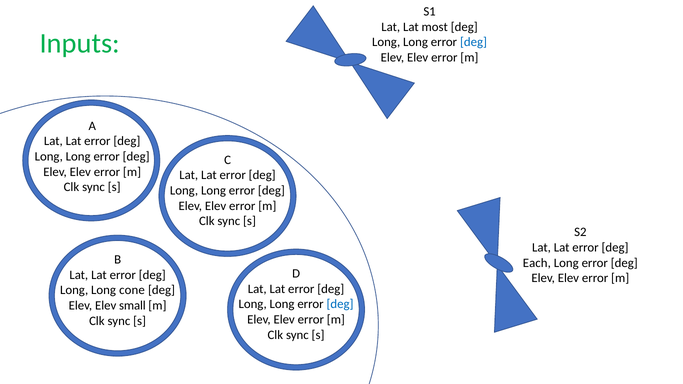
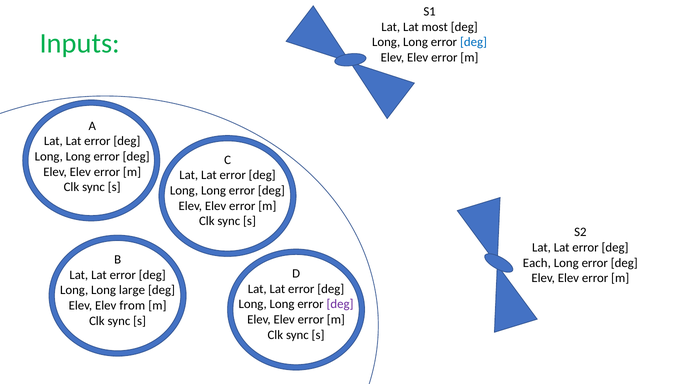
cone: cone -> large (132, 290)
deg colour: blue -> purple (340, 304)
small: small -> from (132, 306)
